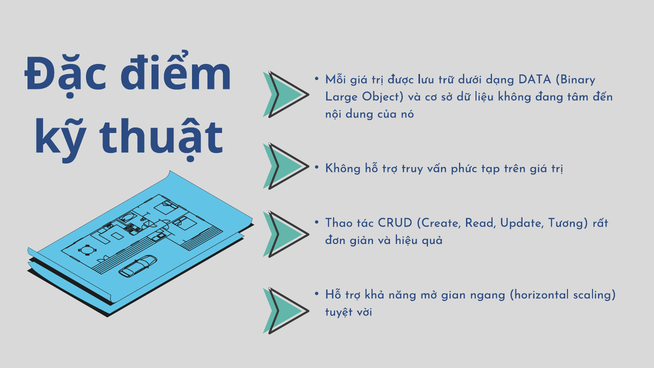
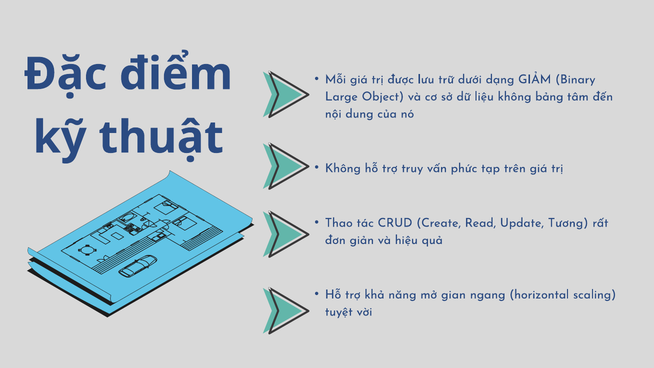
DATA: DATA -> GIẢM (535, 79)
đang: đang -> bảng (549, 96)
